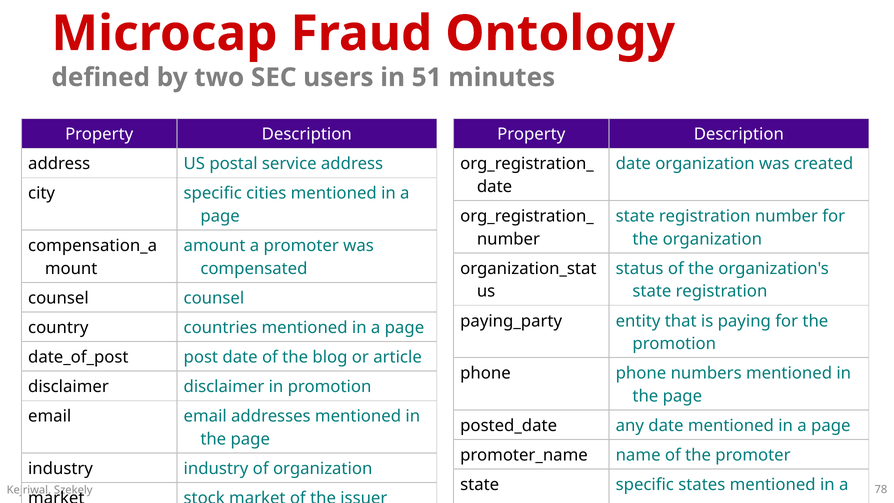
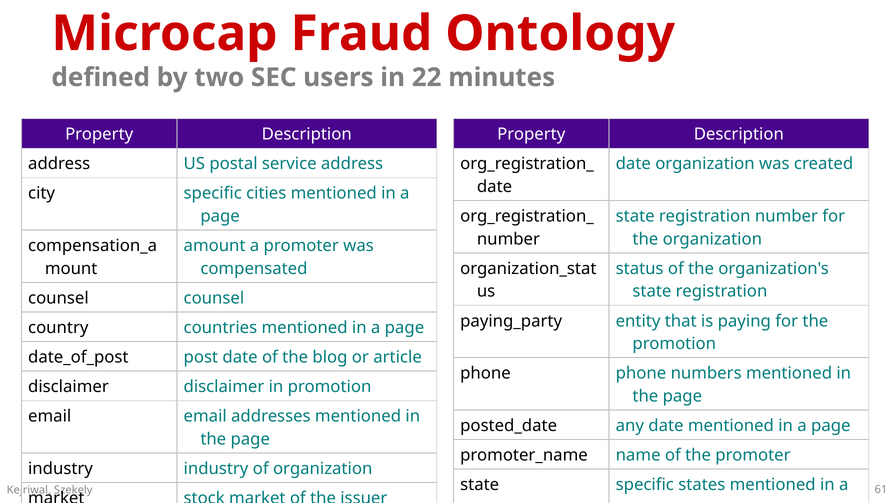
51: 51 -> 22 (427, 77)
78: 78 -> 61 (881, 489)
